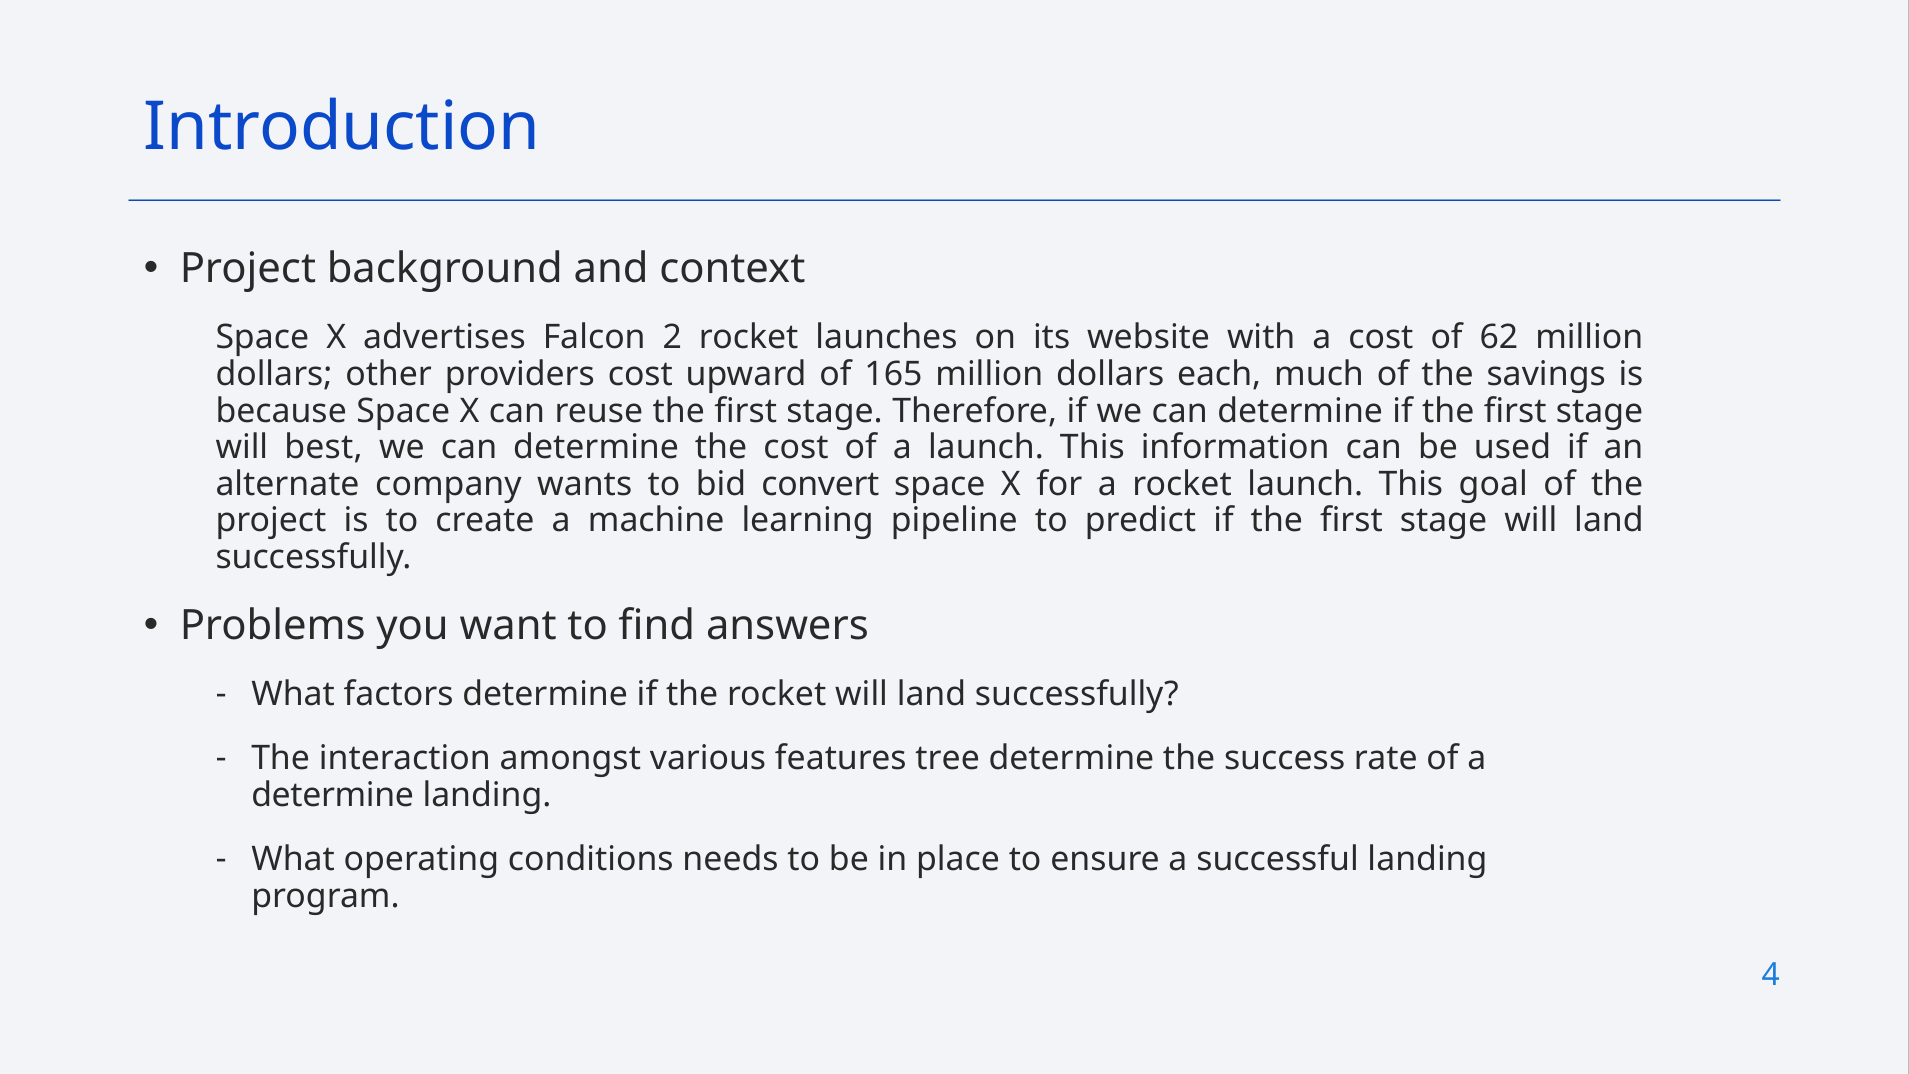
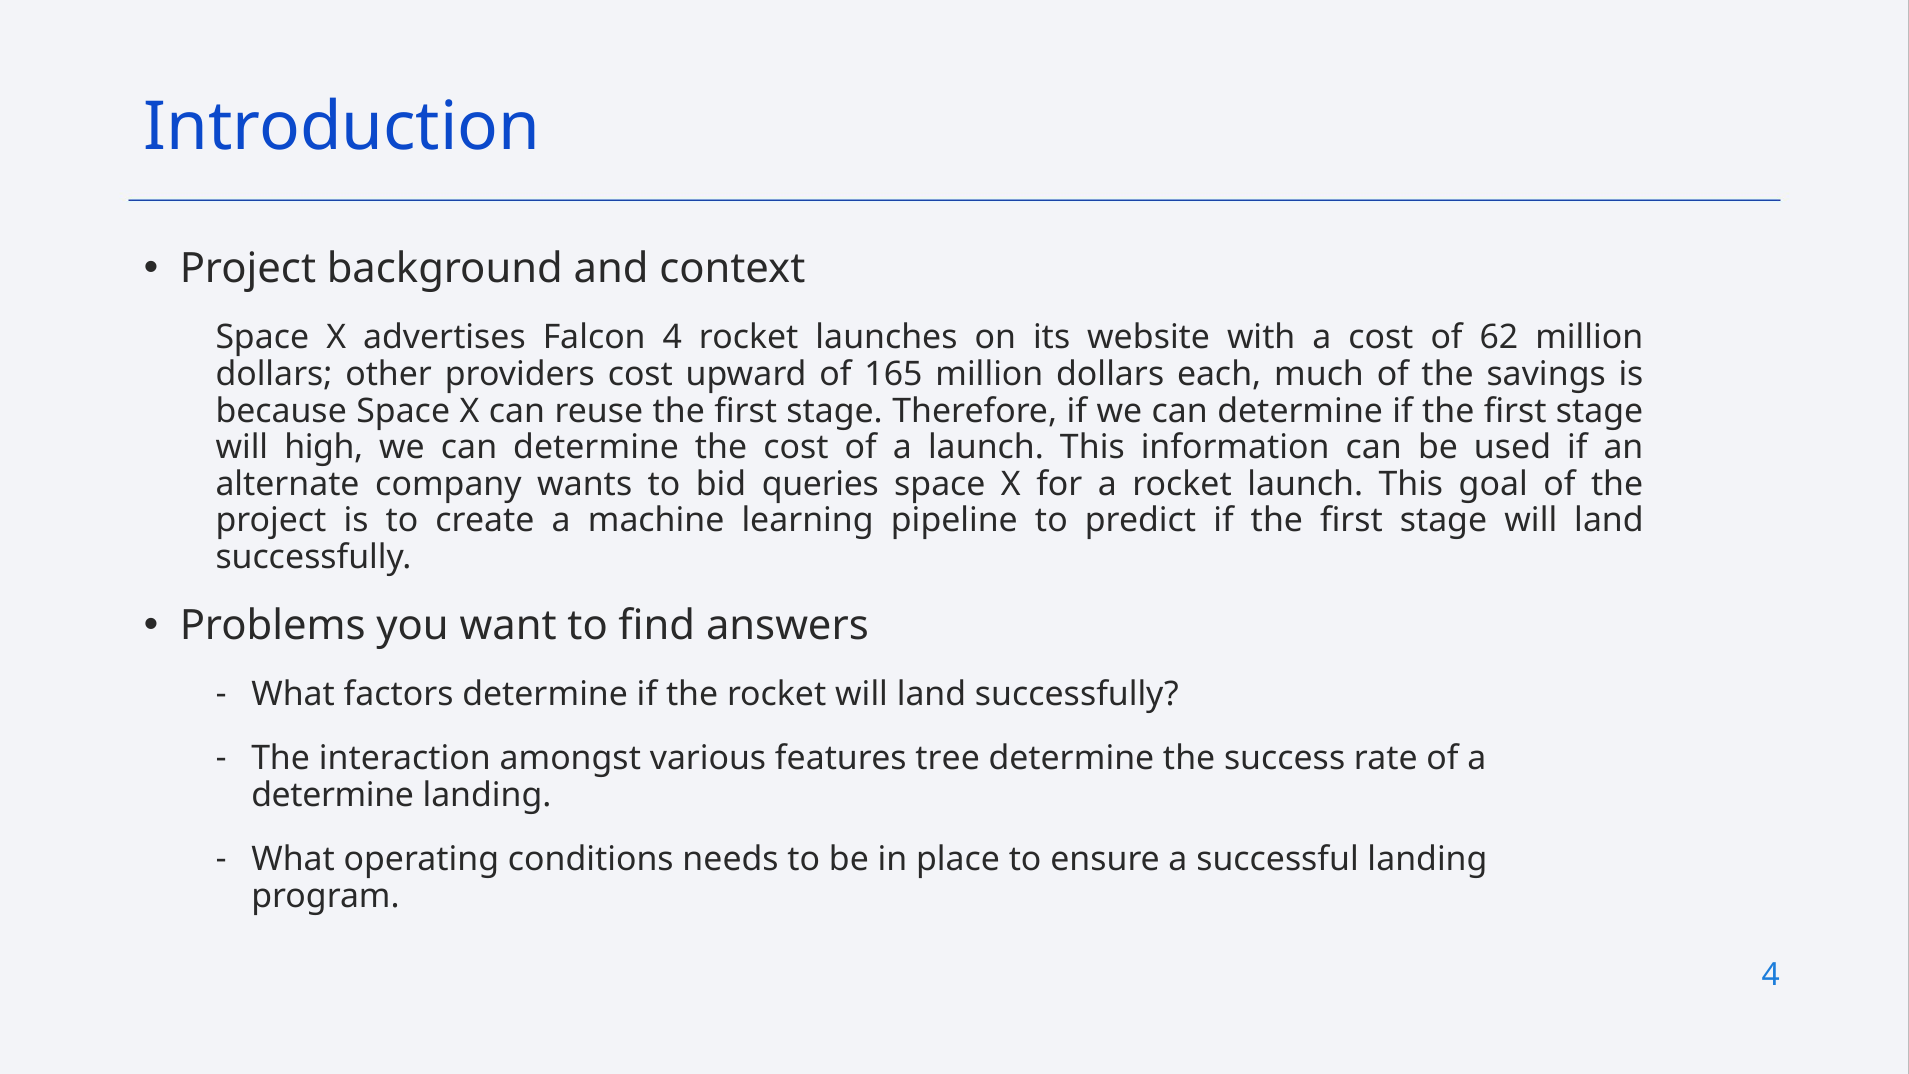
Falcon 2: 2 -> 4 (672, 338)
best: best -> high (324, 447)
convert: convert -> queries (820, 484)
